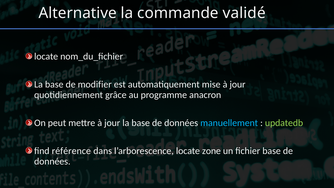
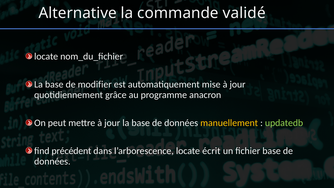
manuellement colour: light blue -> yellow (229, 123)
référence: référence -> précédent (71, 151)
zone: zone -> écrit (211, 151)
